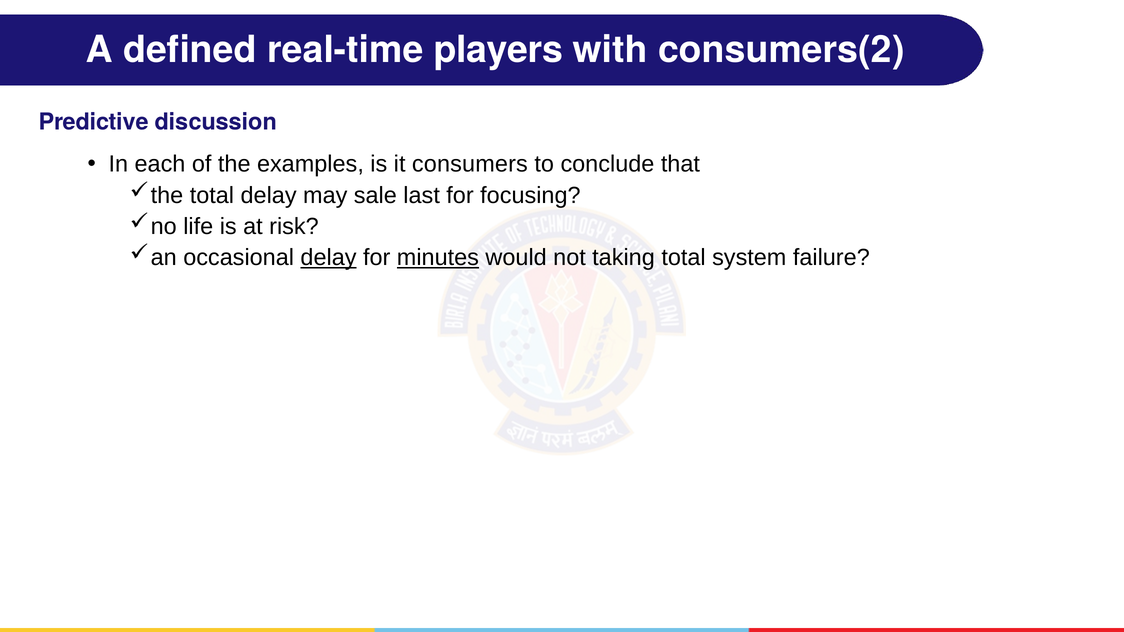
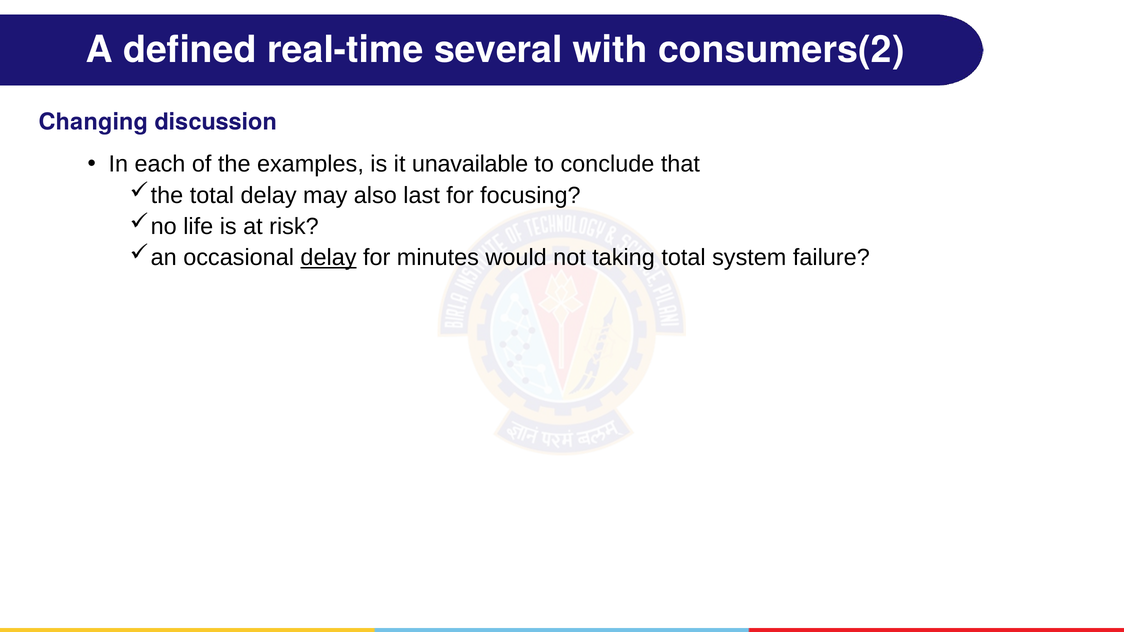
players: players -> several (498, 50)
Predictive: Predictive -> Changing (93, 122)
consumers: consumers -> unavailable (470, 164)
sale: sale -> also (375, 195)
minutes underline: present -> none (438, 258)
